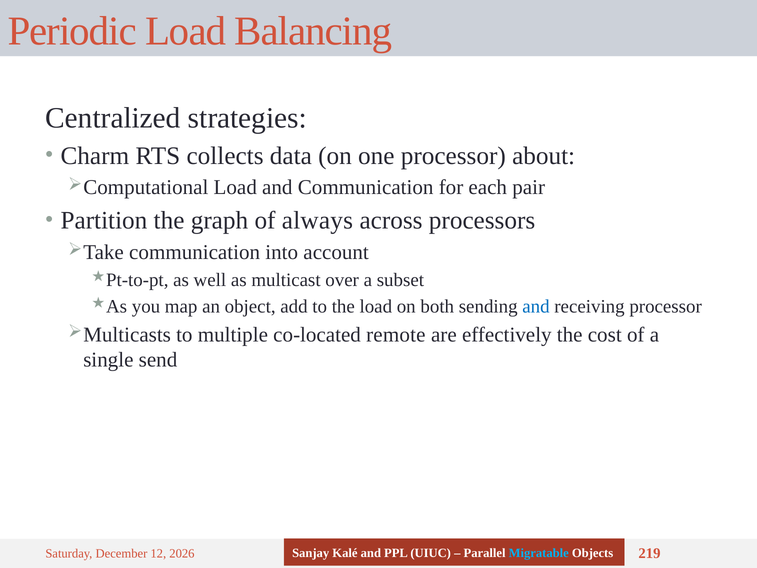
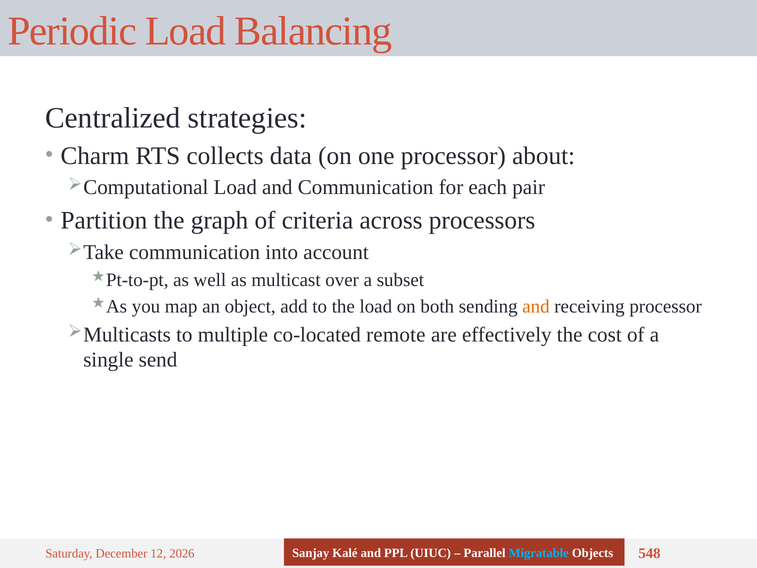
always: always -> criteria (318, 220)
and colour: blue -> orange (536, 306)
219: 219 -> 548 (649, 553)
